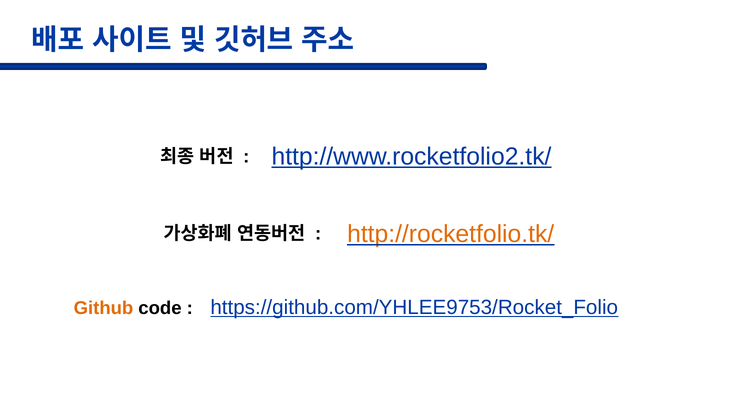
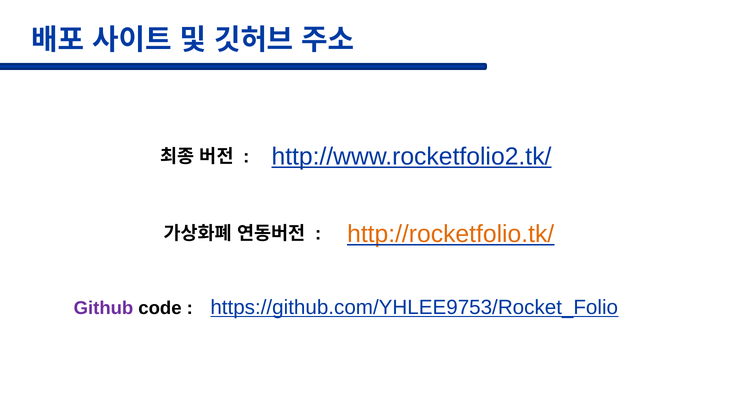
Github colour: orange -> purple (103, 308)
